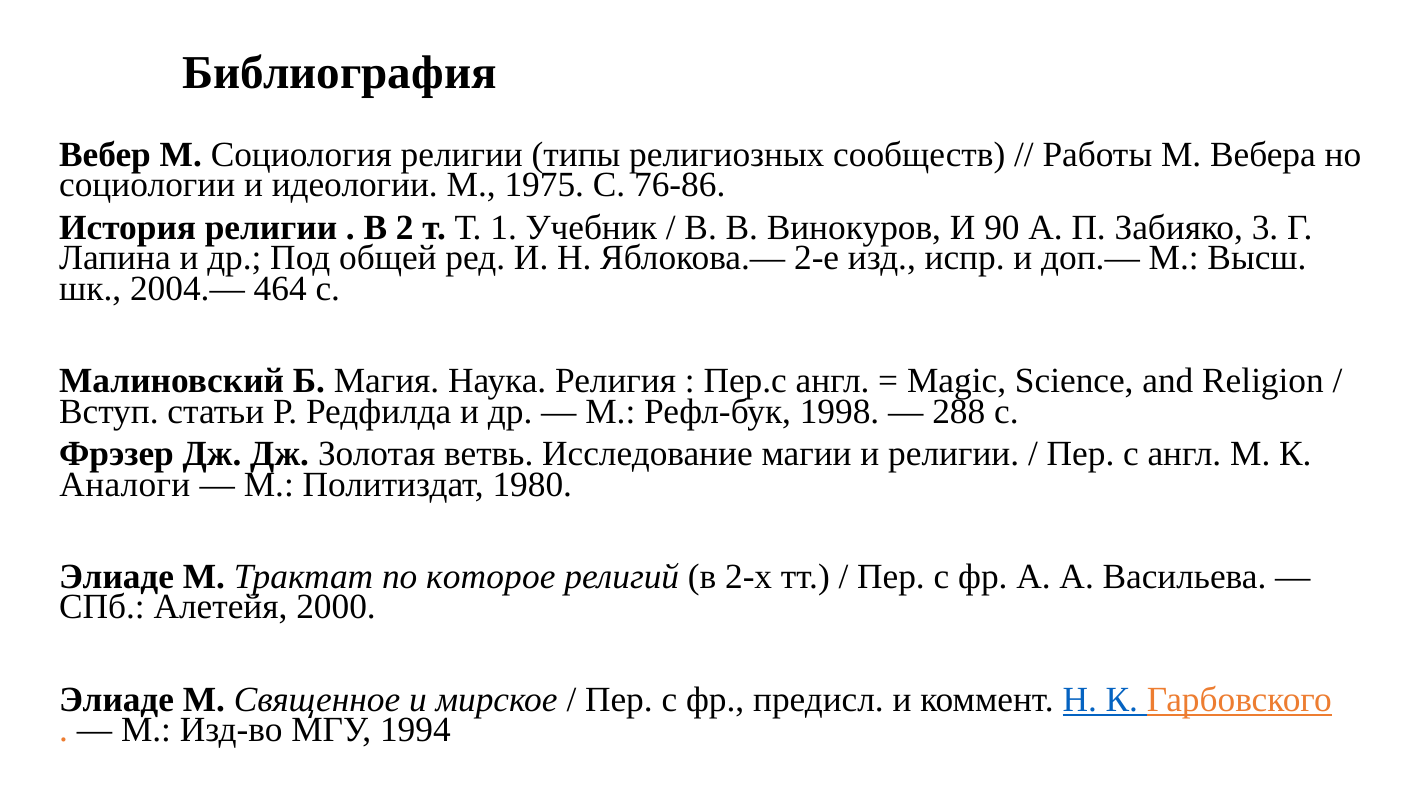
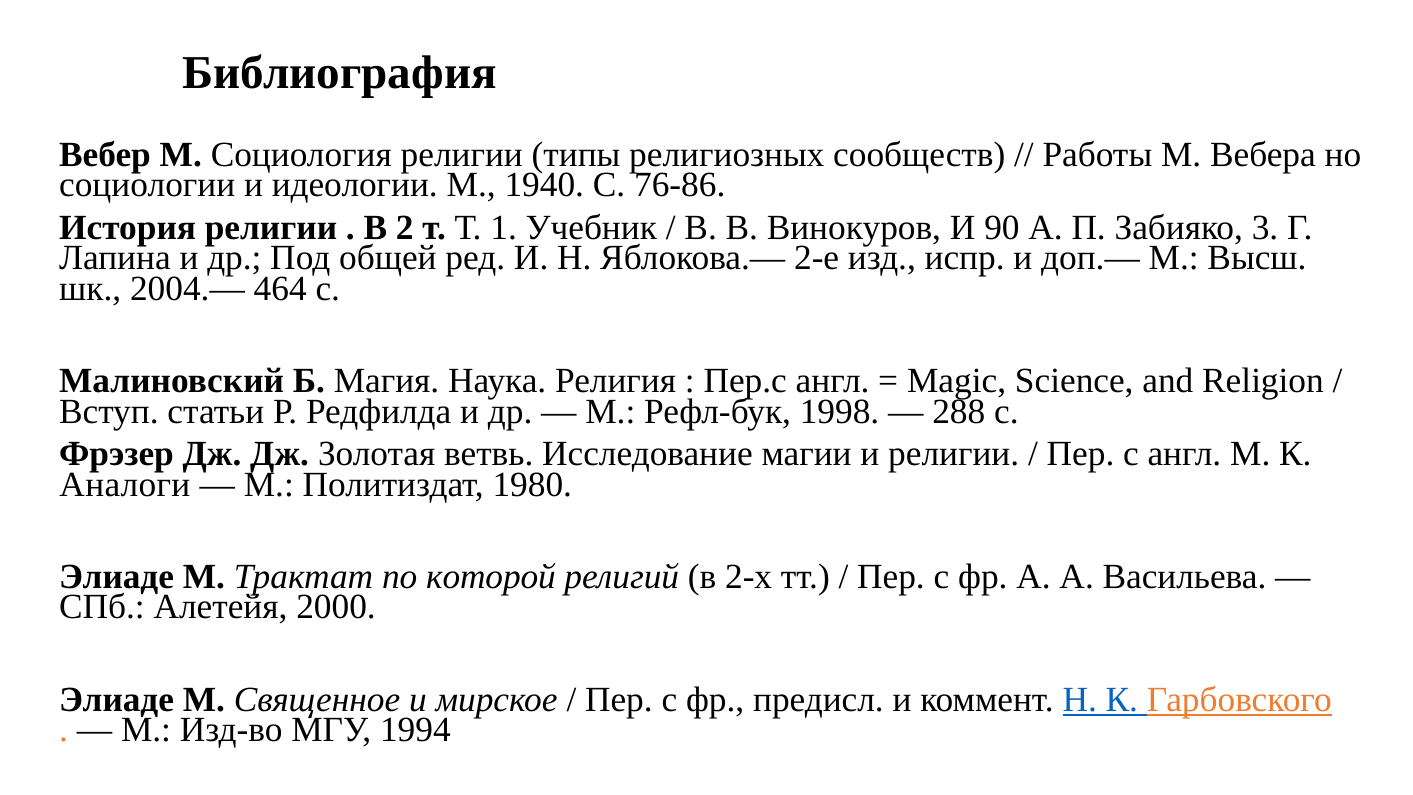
1975: 1975 -> 1940 (544, 185)
которое: которое -> которой (491, 576)
